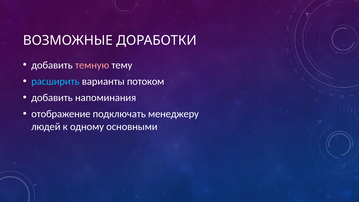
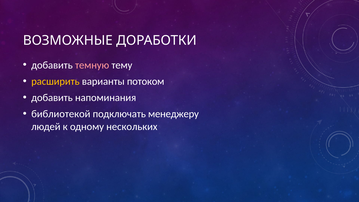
расширить colour: light blue -> yellow (55, 81)
отображение: отображение -> библиотекой (61, 114)
основными: основными -> нескольких (132, 127)
